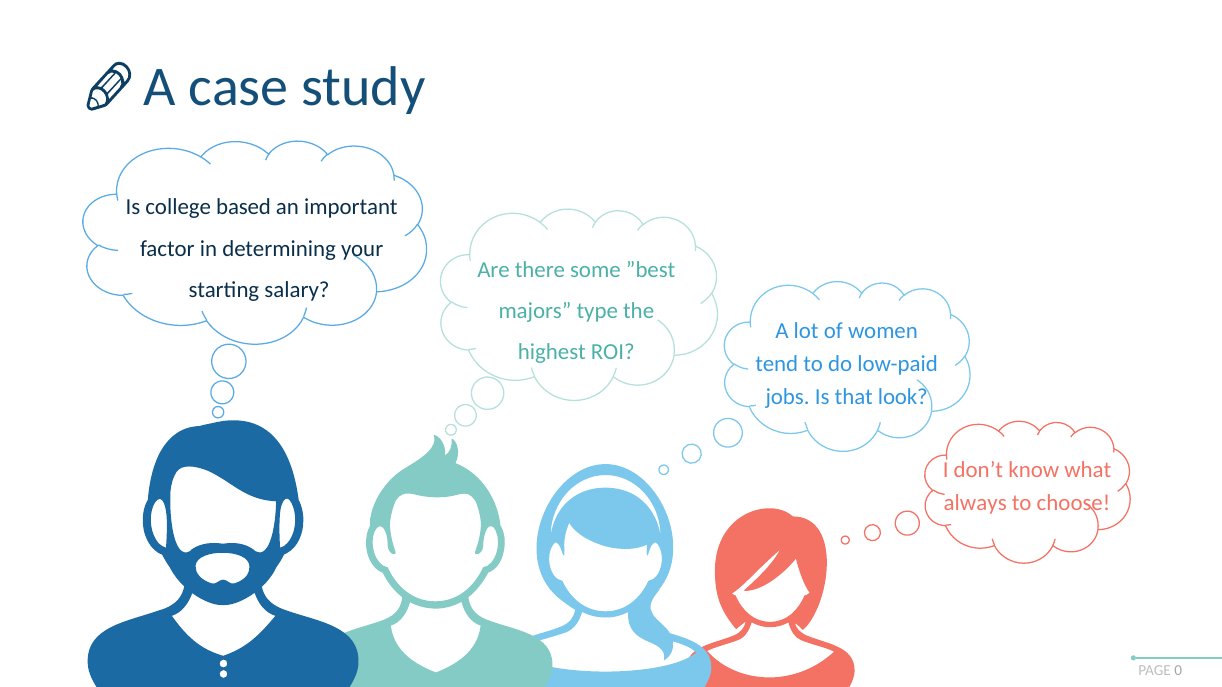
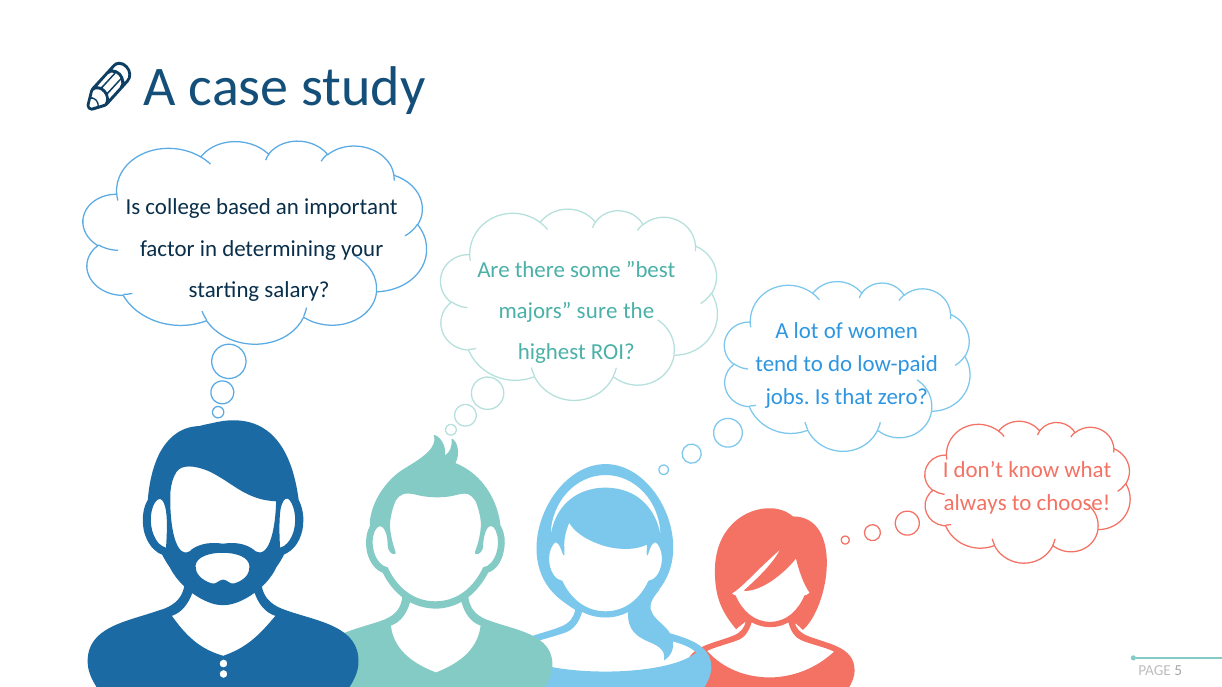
type: type -> sure (597, 311)
look: look -> zero (903, 397)
0: 0 -> 5 (1178, 671)
